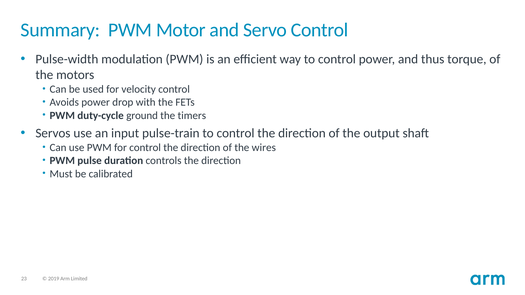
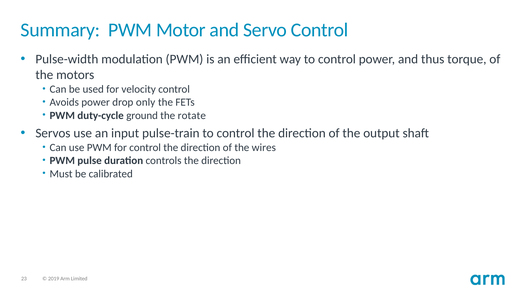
with: with -> only (146, 102)
timers: timers -> rotate (192, 116)
